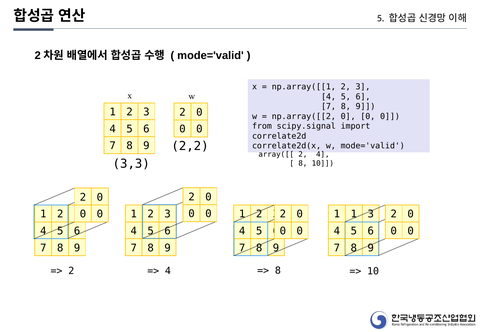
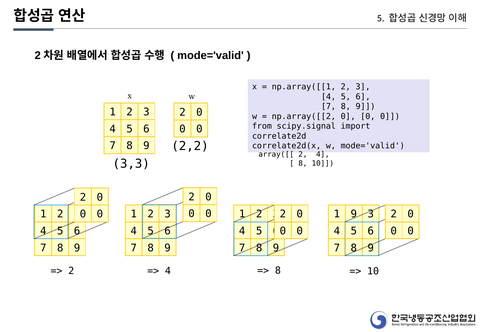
1 1: 1 -> 9 (354, 214)
